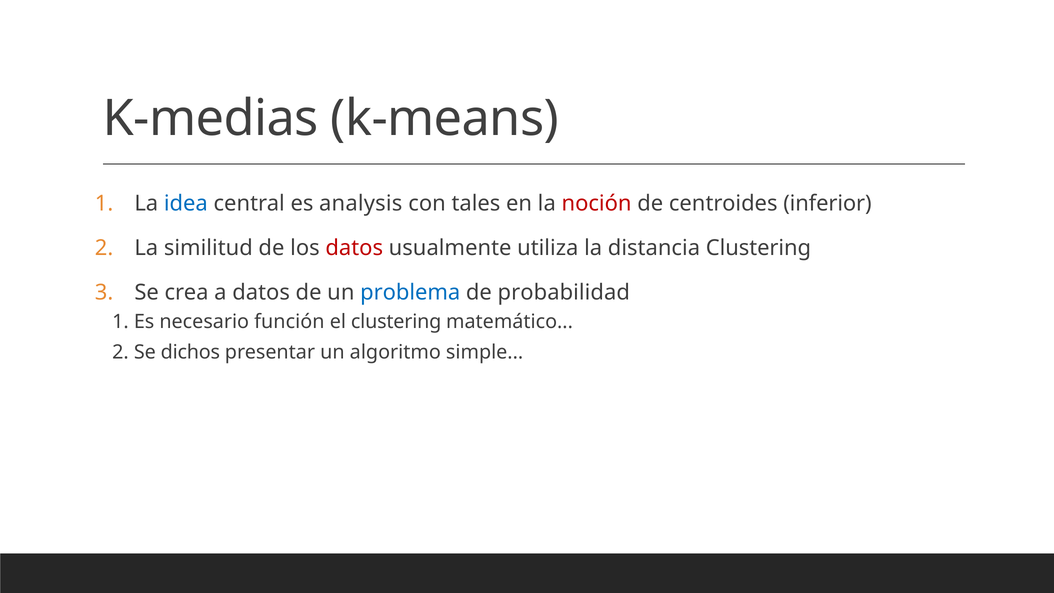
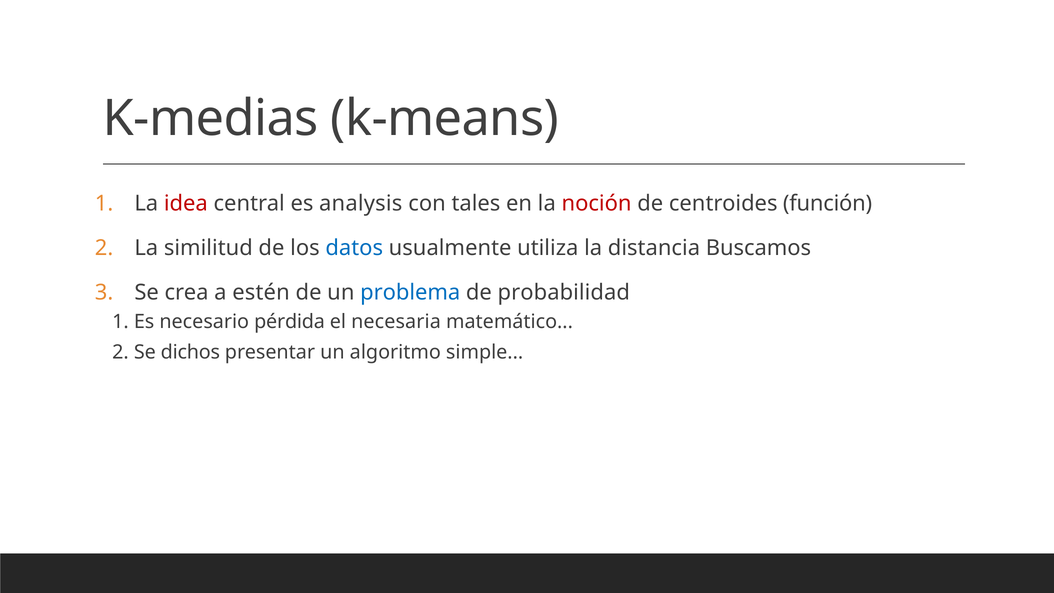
idea colour: blue -> red (186, 204)
inferior: inferior -> función (828, 204)
datos colour: red -> blue (354, 248)
distancia Clustering: Clustering -> Buscamos (758, 248)
a datos: datos -> estén (261, 292)
función: función -> pérdida (290, 322)
el clustering: clustering -> necesaria (396, 322)
